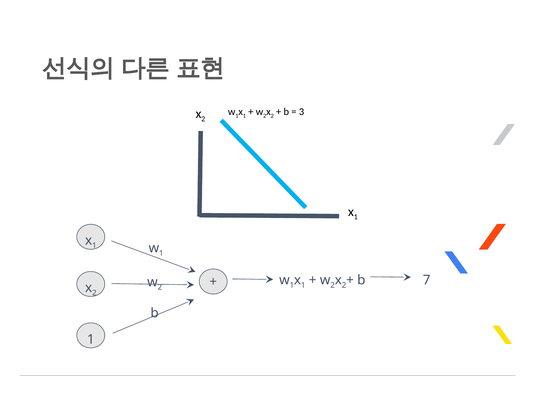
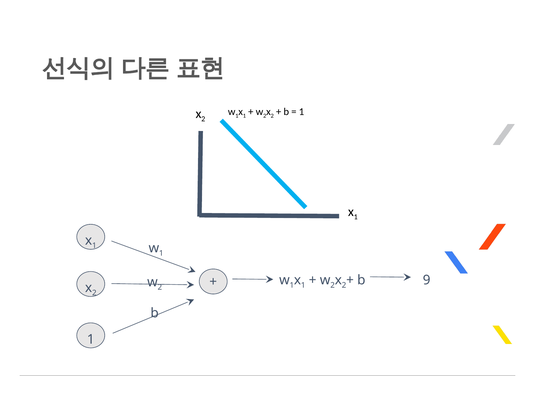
3: 3 -> 1 (301, 112)
7: 7 -> 9 (427, 280)
